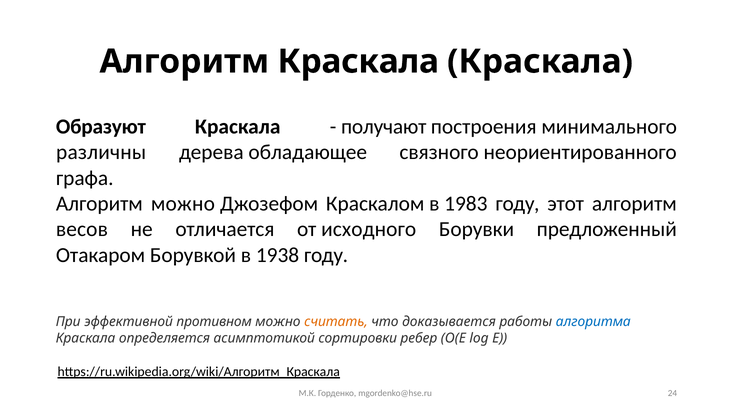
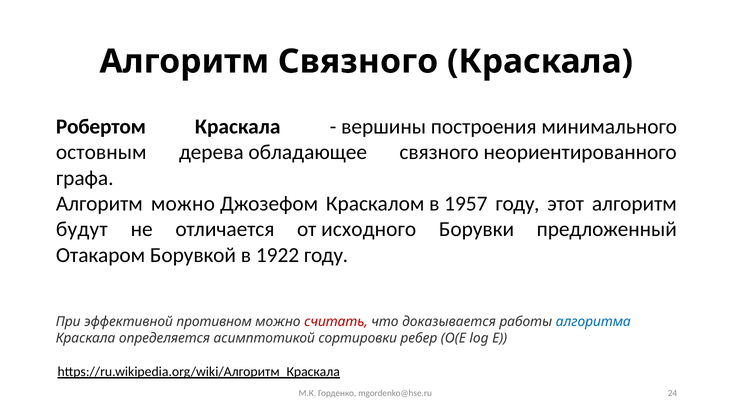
Алгоритм Краскала: Краскала -> Связного (358, 62)
Образуют: Образуют -> Робертом (101, 127)
получают: получают -> вершины (384, 127)
различны: различны -> остовным (101, 152)
1983: 1983 -> 1957 (466, 204)
весов: весов -> будут (82, 230)
1938: 1938 -> 1922 (278, 255)
считать colour: orange -> red (336, 322)
